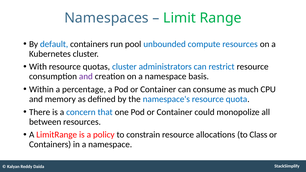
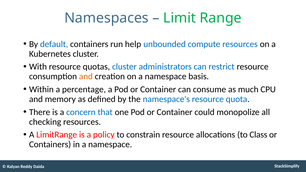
pool: pool -> help (133, 44)
and colour: purple -> orange (86, 77)
between: between -> checking (45, 122)
